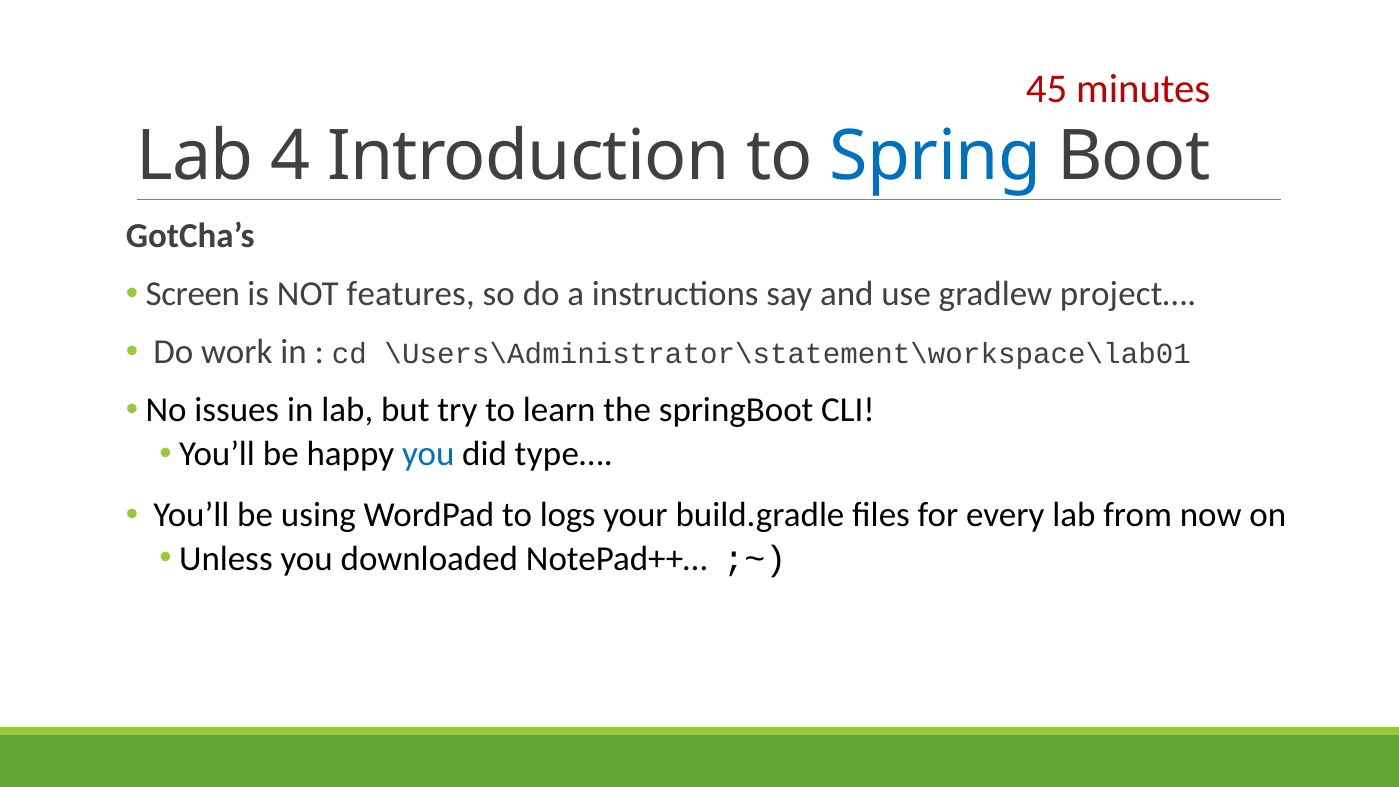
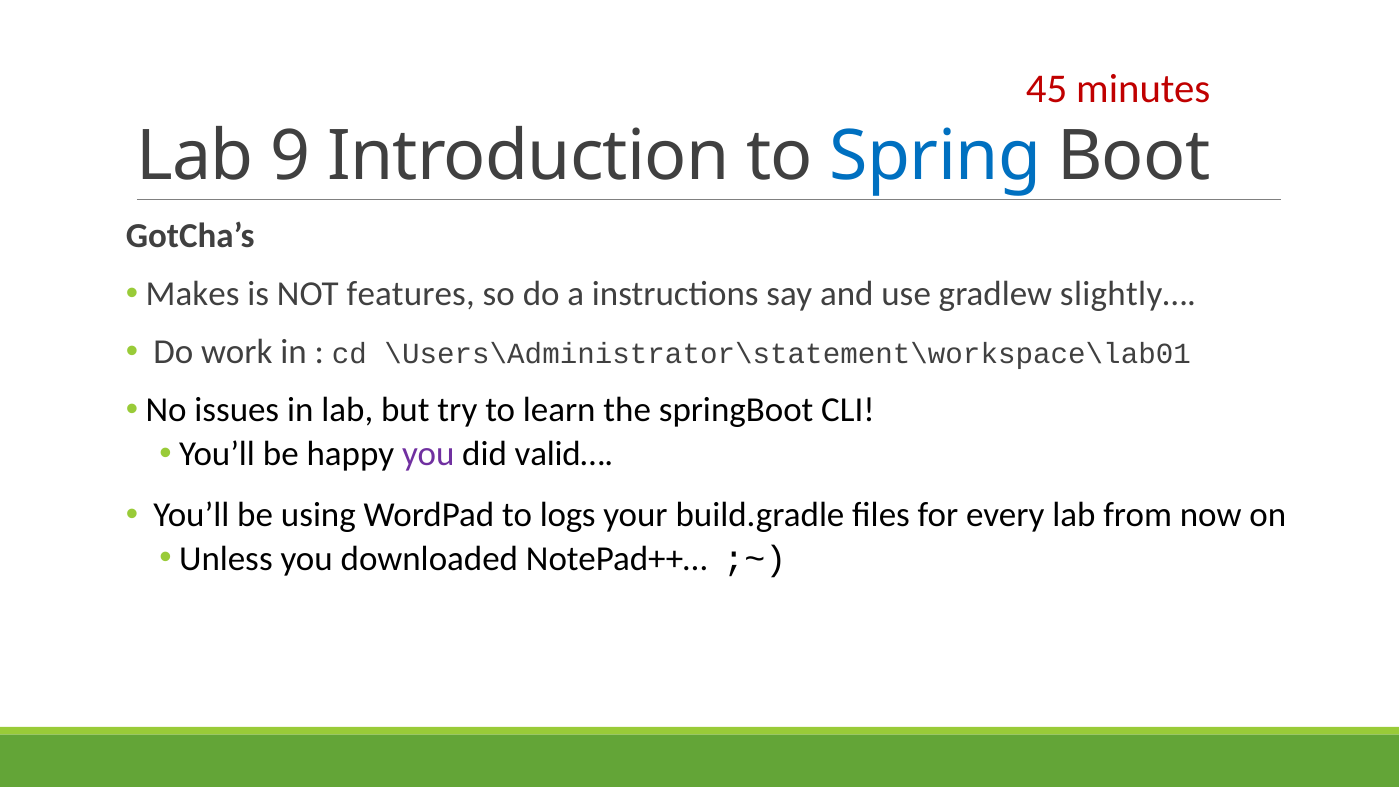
4: 4 -> 9 (291, 157)
Screen: Screen -> Makes (193, 294)
project…: project… -> slightly… (1128, 294)
you colour: blue -> purple (428, 454)
type…: type… -> valid… (564, 454)
